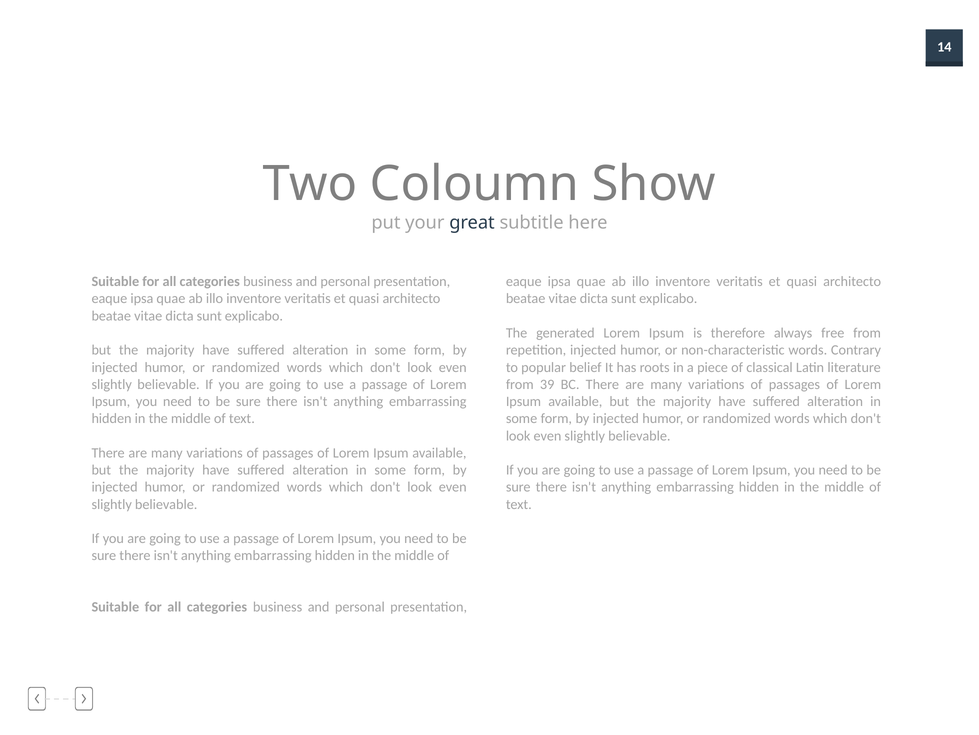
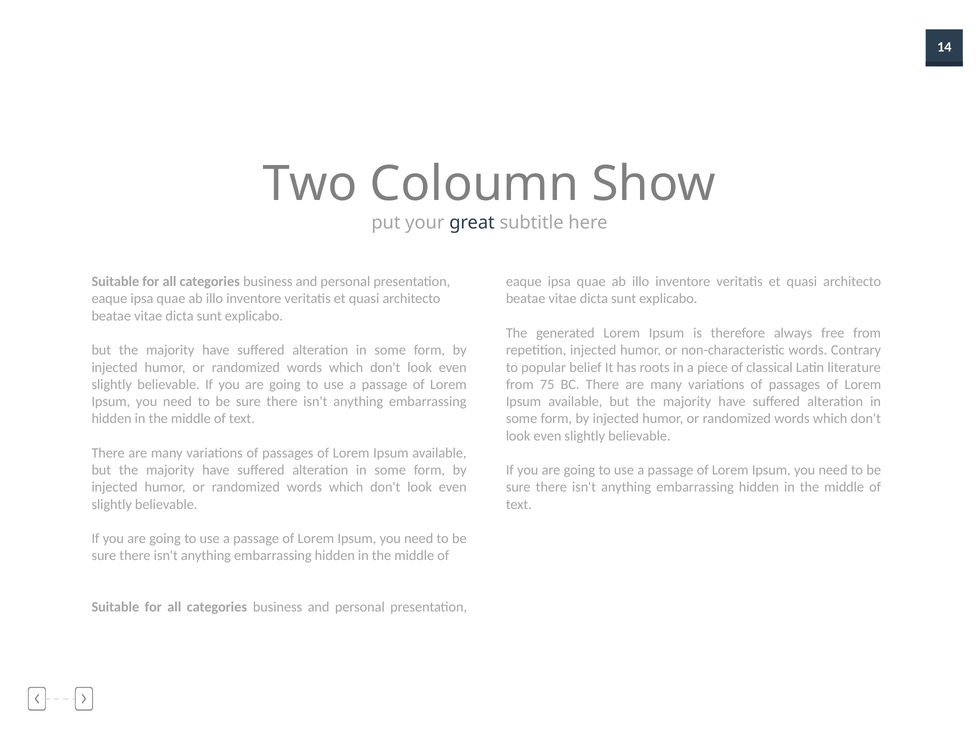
39: 39 -> 75 (547, 384)
